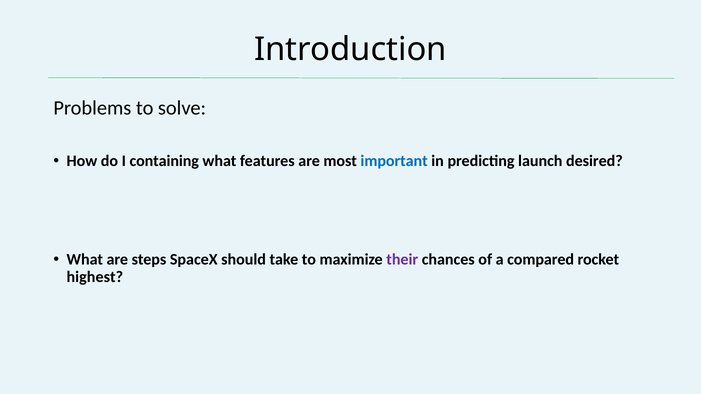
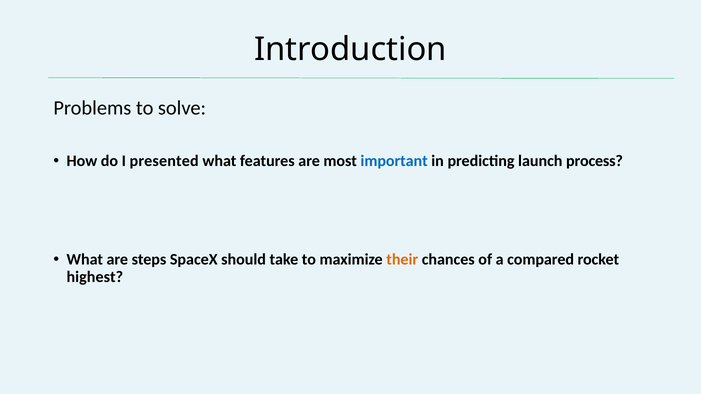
containing: containing -> presented (164, 161)
desired: desired -> process (594, 161)
their colour: purple -> orange (402, 260)
